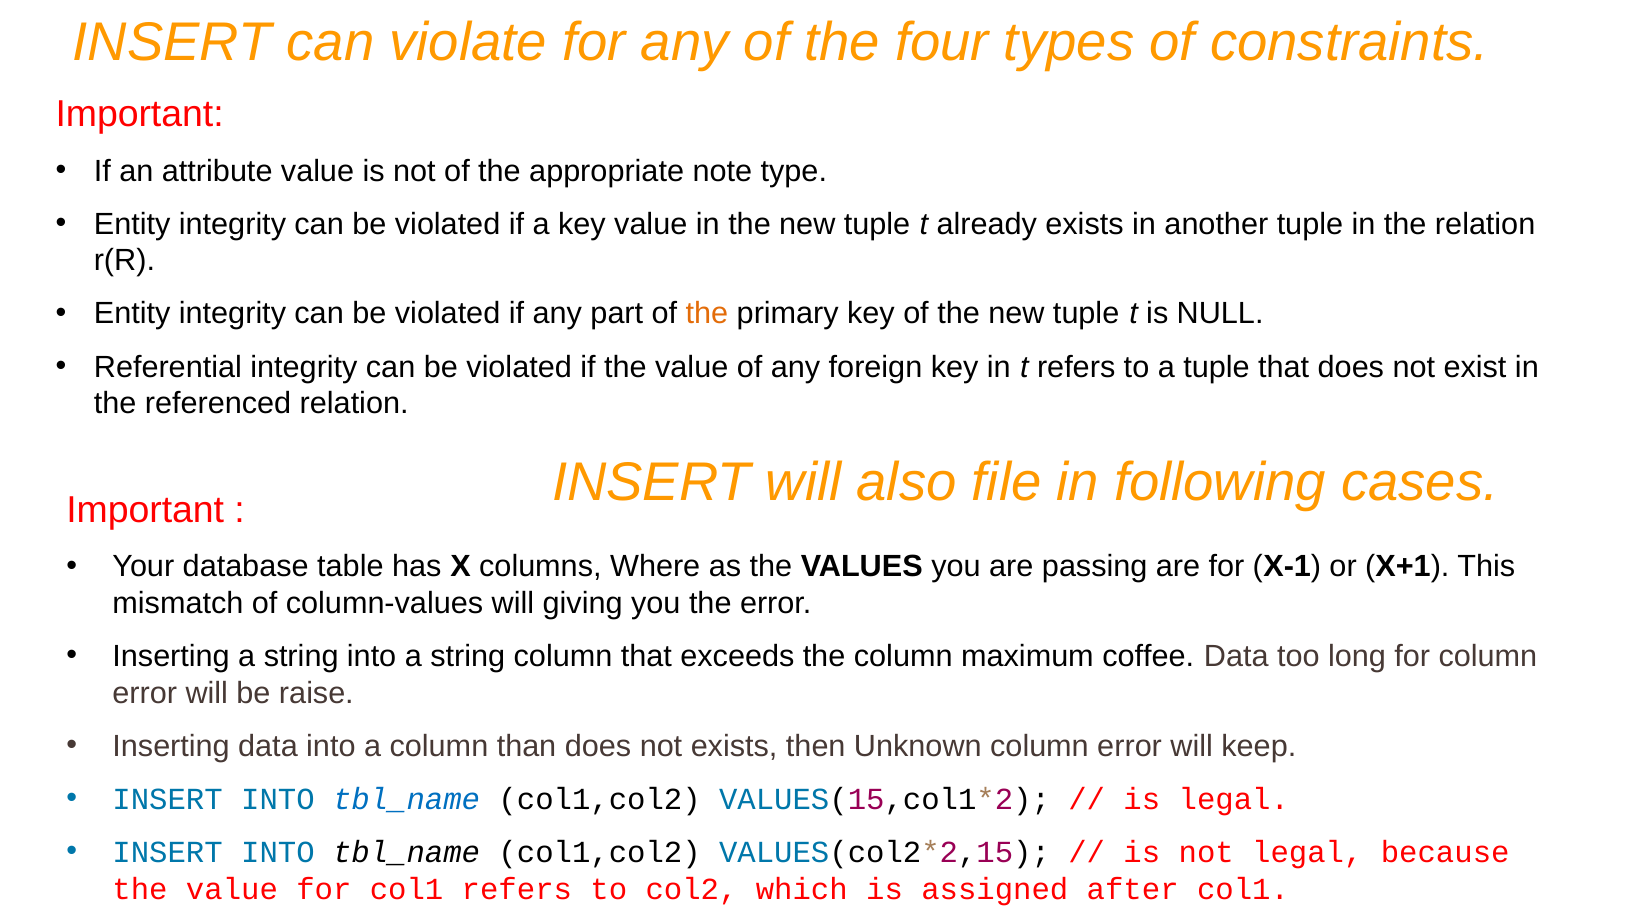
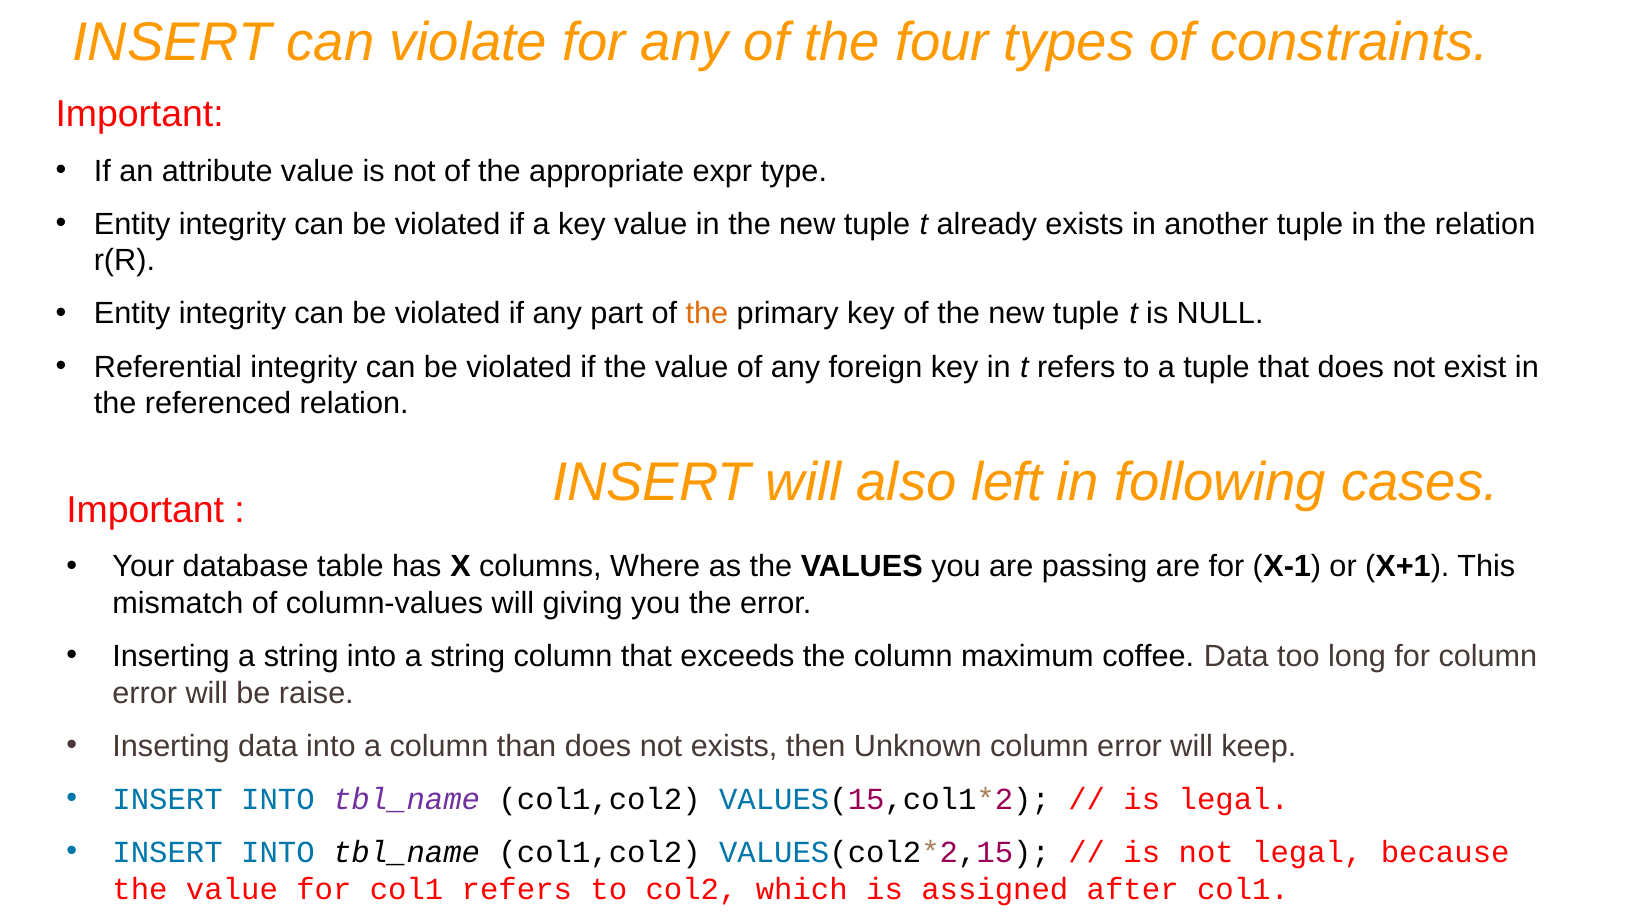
note: note -> expr (722, 171)
file: file -> left (1007, 483)
tbl_name colour: blue -> purple (407, 799)
